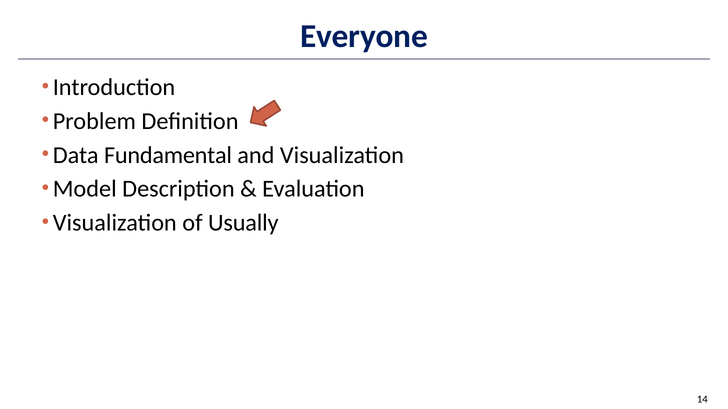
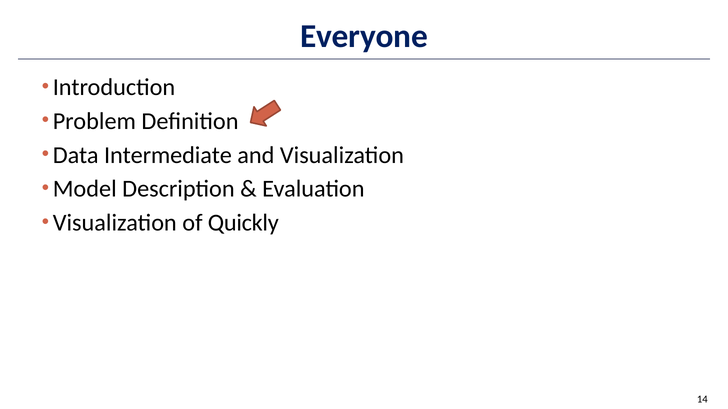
Fundamental: Fundamental -> Intermediate (168, 155)
Usually: Usually -> Quickly (243, 223)
